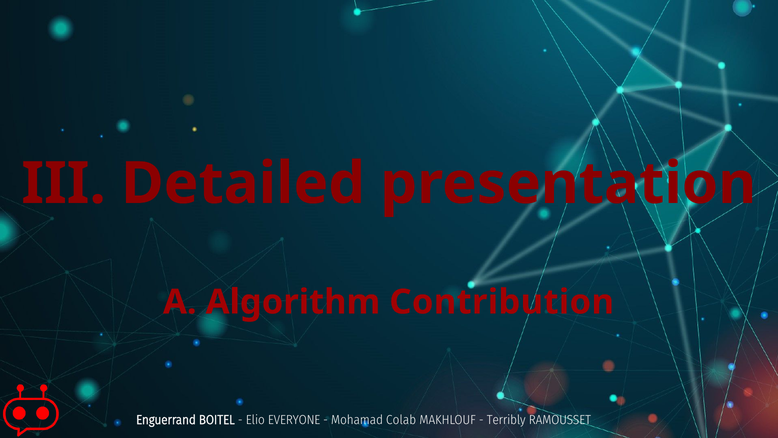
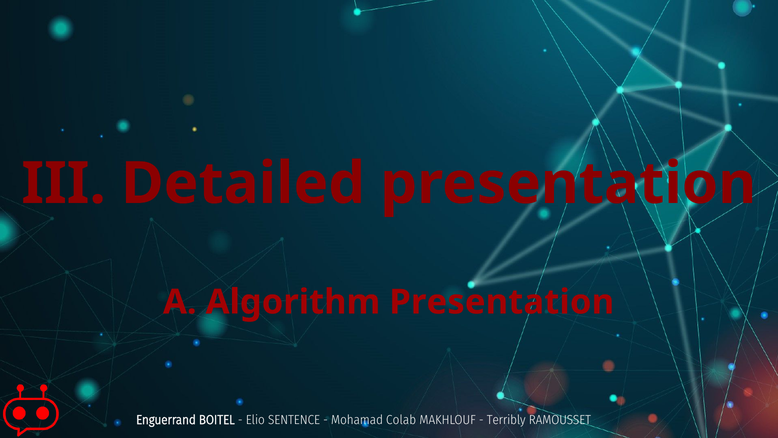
Algorithm Contribution: Contribution -> Presentation (502, 302)
EVERYONE: EVERYONE -> SENTENCE (294, 419)
